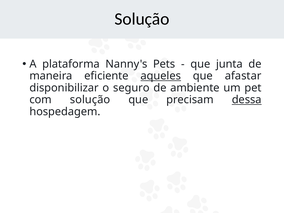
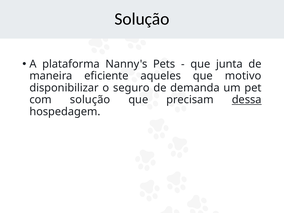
aqueles underline: present -> none (161, 76)
afastar: afastar -> motivo (243, 76)
ambiente: ambiente -> demanda (195, 88)
